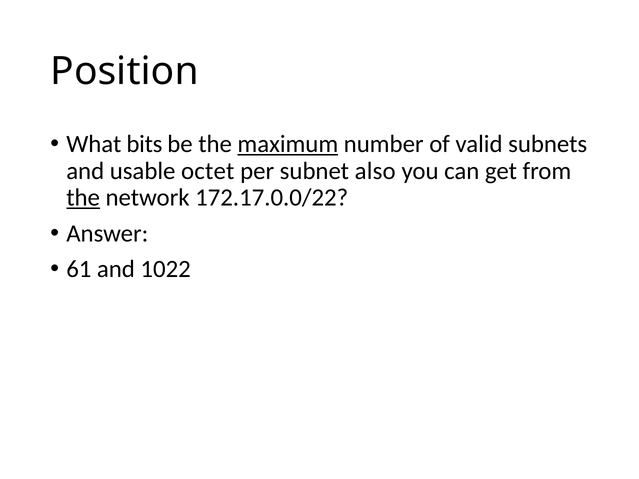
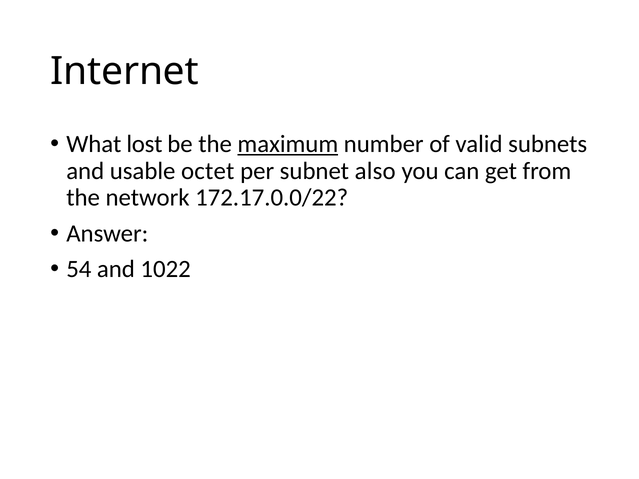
Position: Position -> Internet (125, 72)
bits: bits -> lost (144, 144)
the underline: present -> none (83, 198)
61: 61 -> 54 (79, 269)
